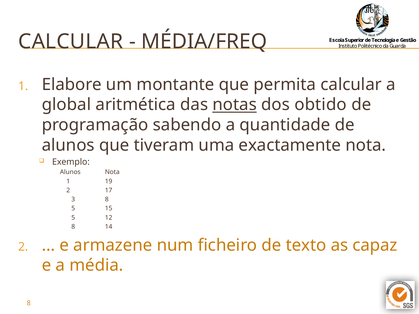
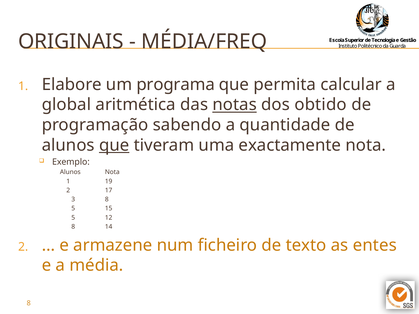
CALCULAR: CALCULAR -> ORIGINAIS (71, 42)
montante: montante -> programa (176, 85)
que underline: none -> present (114, 145)
capaz: capaz -> entes (375, 245)
